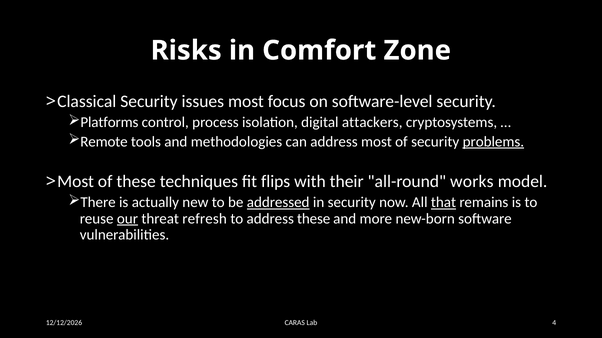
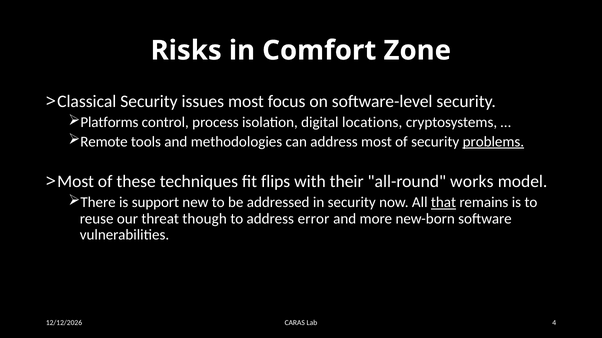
attackers: attackers -> locations (372, 123)
actually: actually -> support (155, 203)
addressed underline: present -> none (278, 203)
our underline: present -> none (127, 219)
refresh: refresh -> though (205, 219)
address these: these -> error (314, 219)
